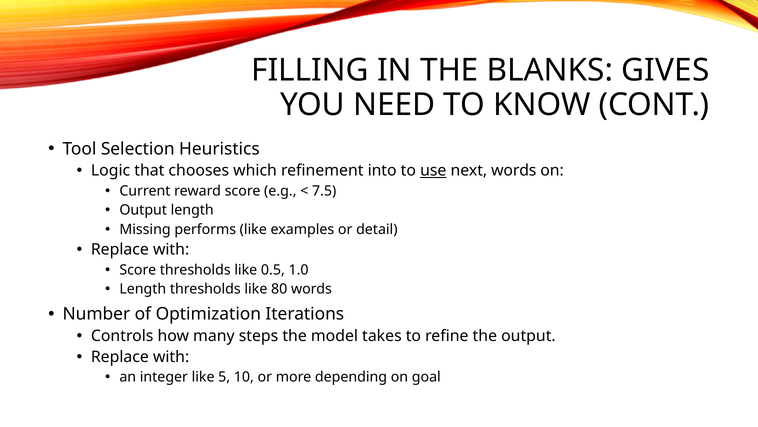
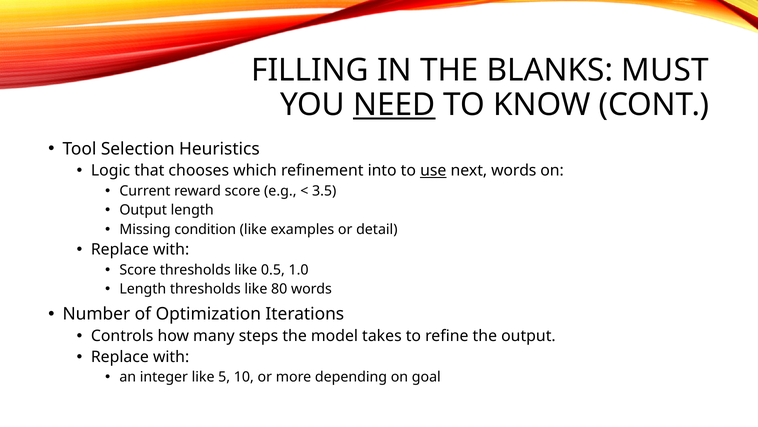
GIVES: GIVES -> MUST (665, 70)
NEED underline: none -> present (394, 105)
7.5: 7.5 -> 3.5 (324, 191)
performs: performs -> condition (205, 229)
